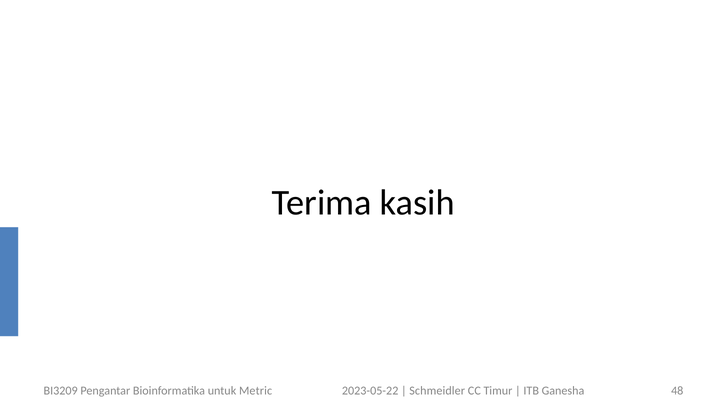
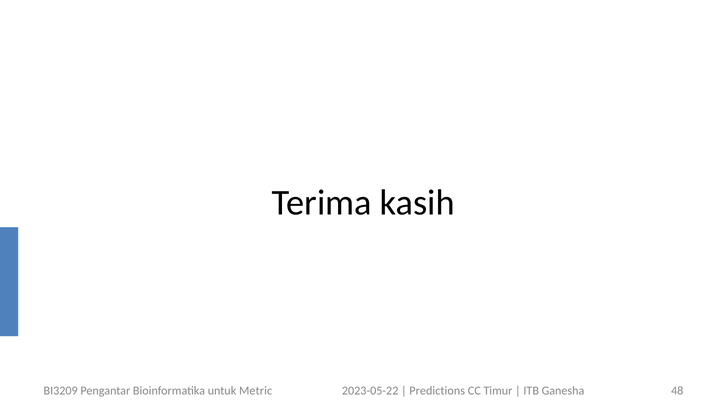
Schmeidler: Schmeidler -> Predictions (437, 391)
